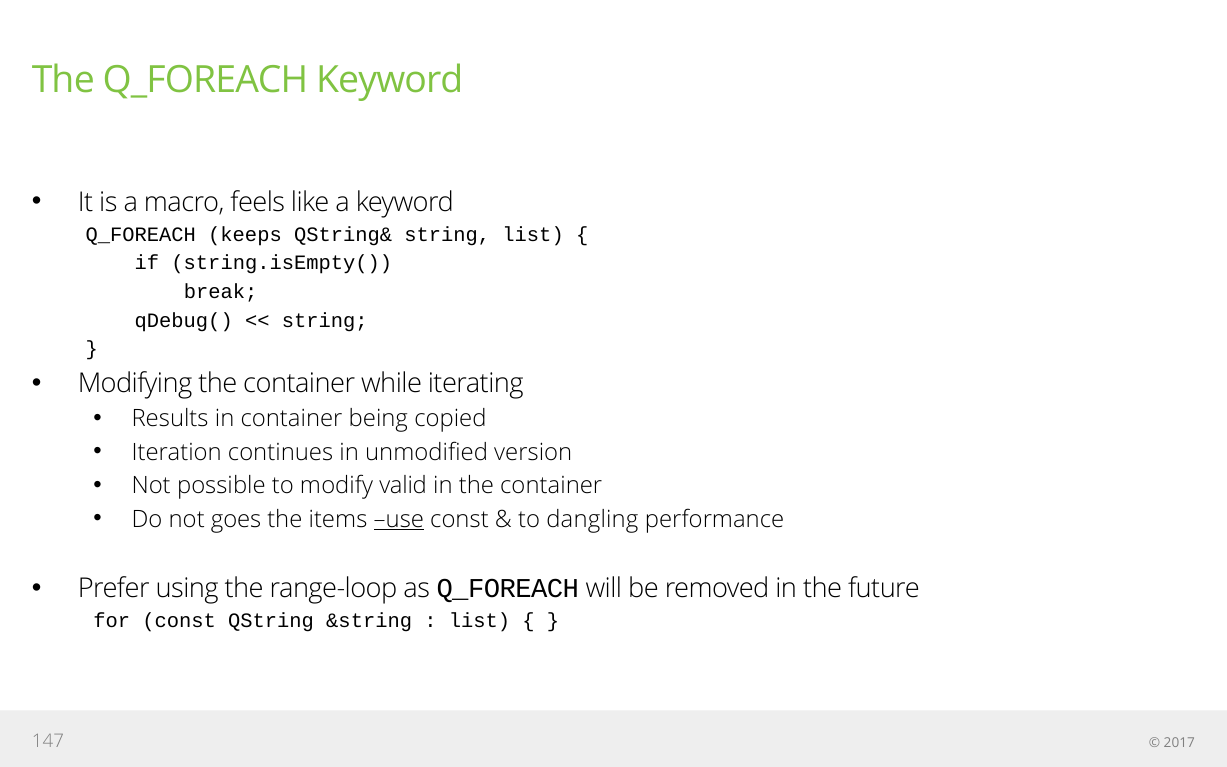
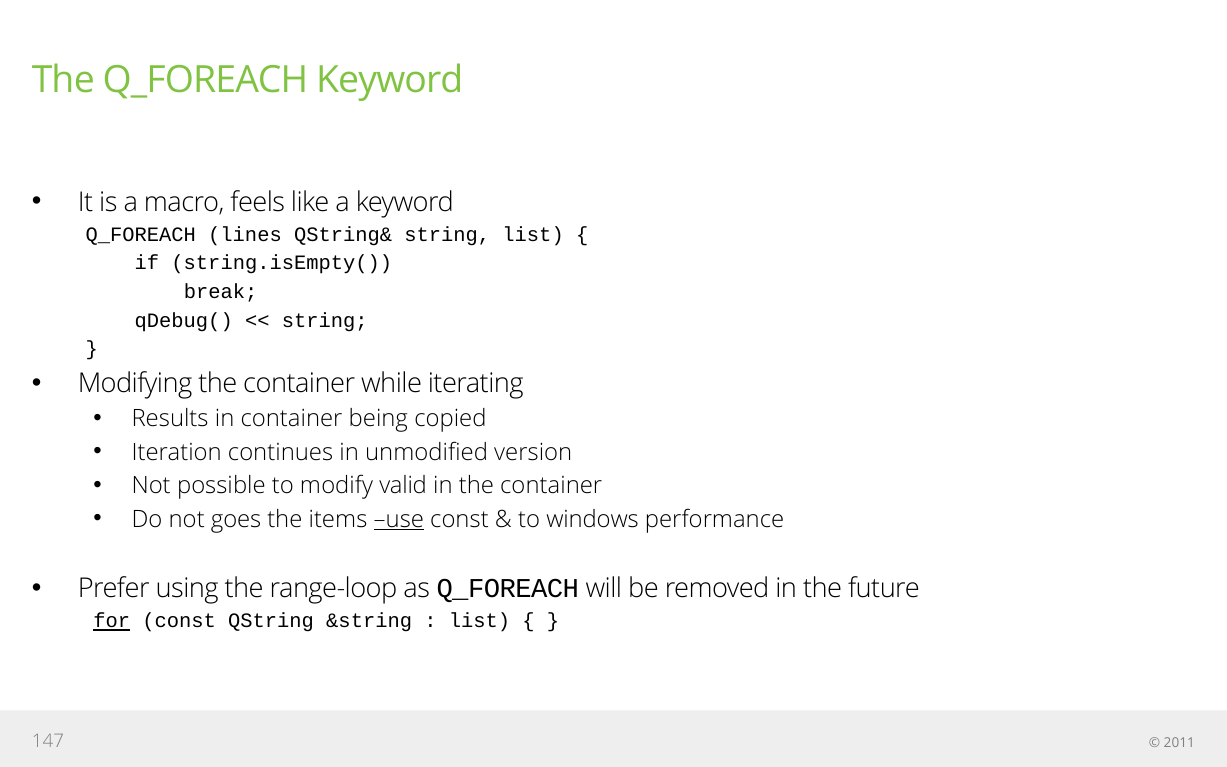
keeps: keeps -> lines (245, 234)
dangling: dangling -> windows (593, 519)
for underline: none -> present (112, 621)
2017: 2017 -> 2011 (1179, 742)
